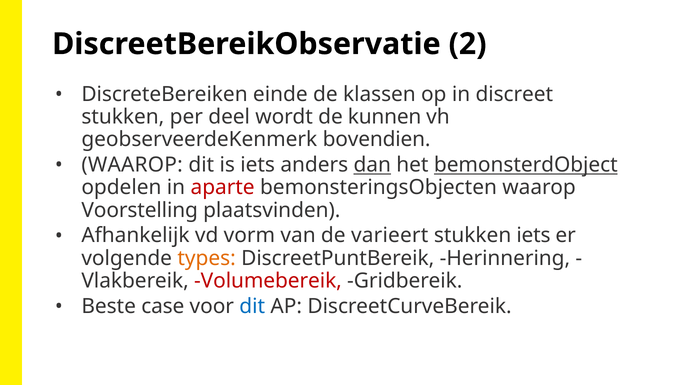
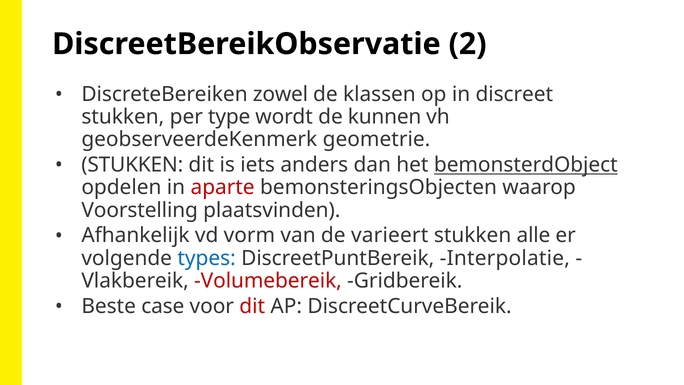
einde: einde -> zowel (280, 94)
deel: deel -> type (229, 117)
bovendien: bovendien -> geometrie (376, 139)
WAAROP: WAAROP -> STUKKEN (132, 165)
dan underline: present -> none (372, 165)
stukken iets: iets -> alle (533, 235)
types colour: orange -> blue (207, 258)
Herinnering: Herinnering -> Interpolatie (505, 258)
dit colour: blue -> red (252, 306)
